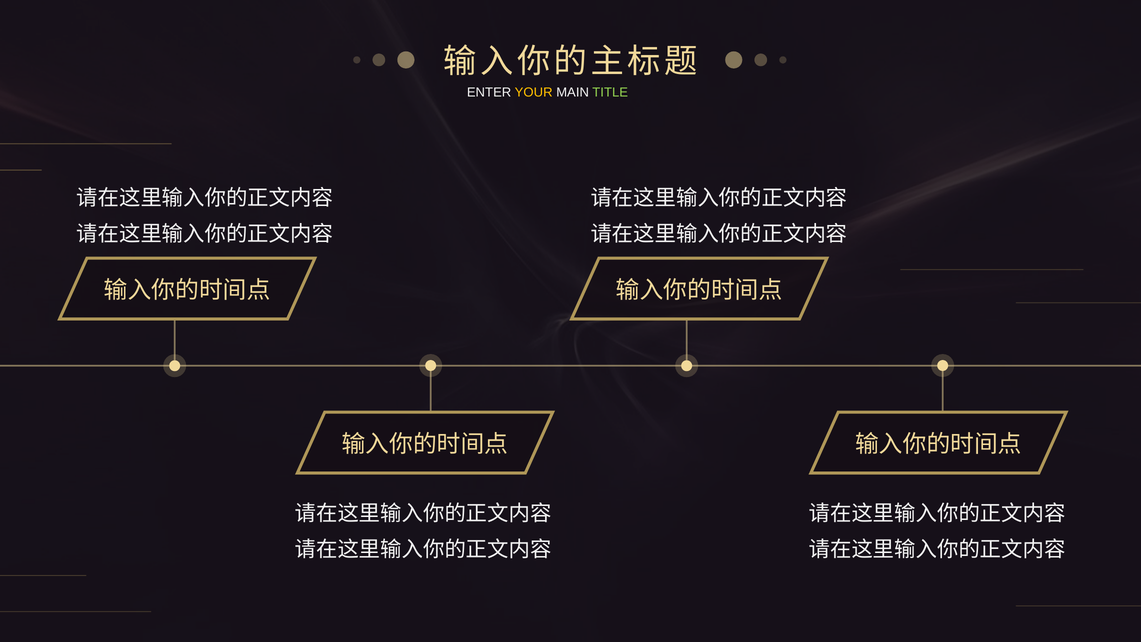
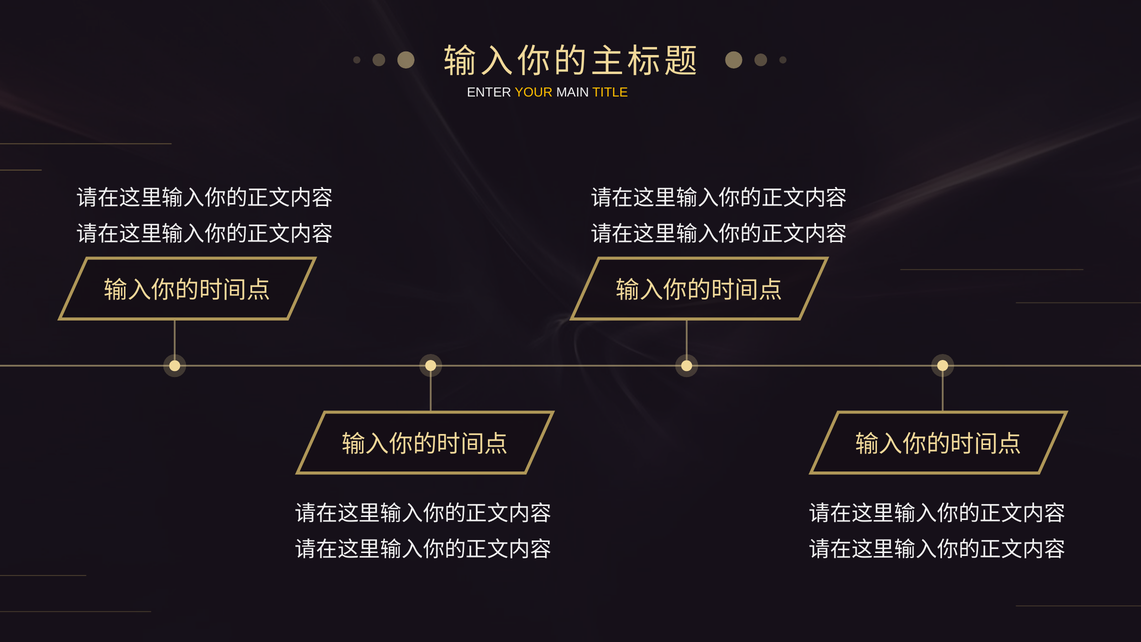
TITLE colour: light green -> yellow (610, 92)
